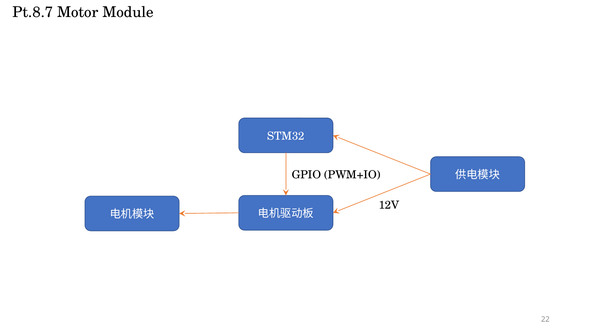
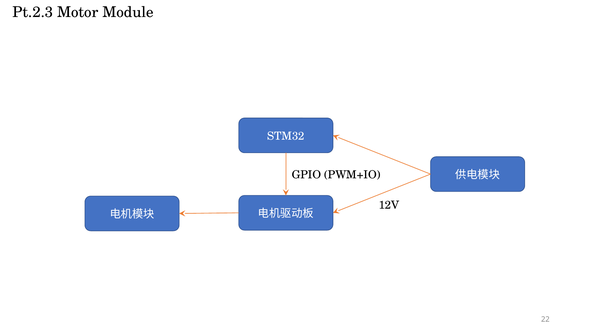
Pt.8.7: Pt.8.7 -> Pt.2.3 (33, 12)
